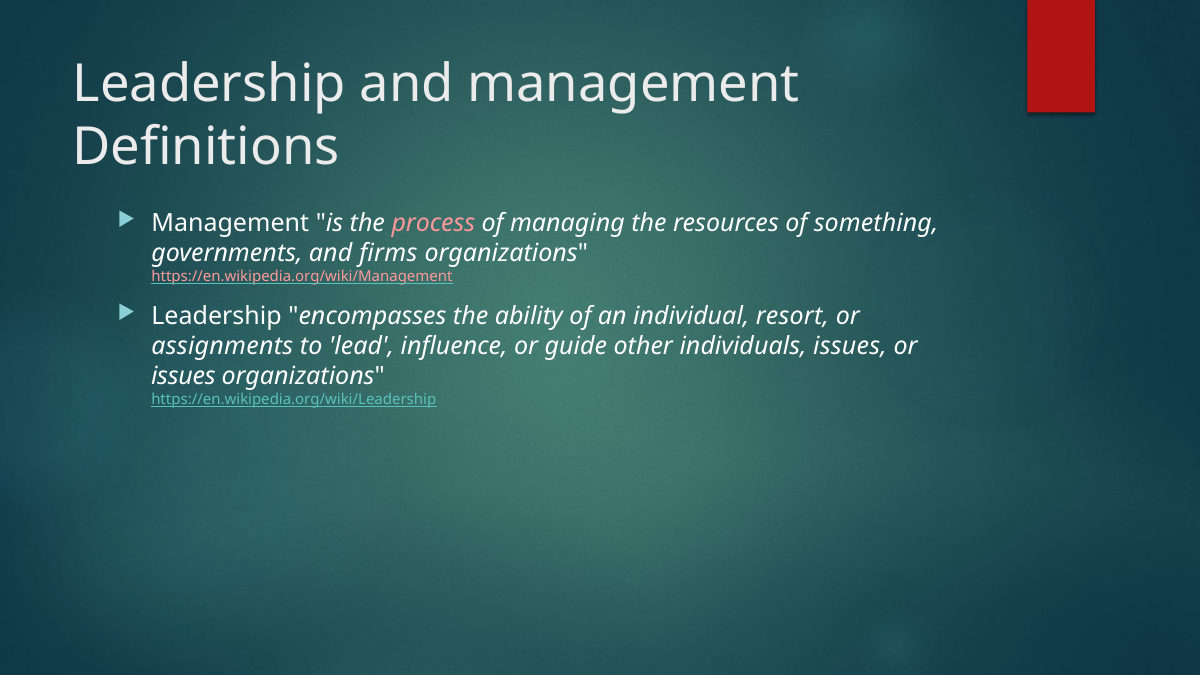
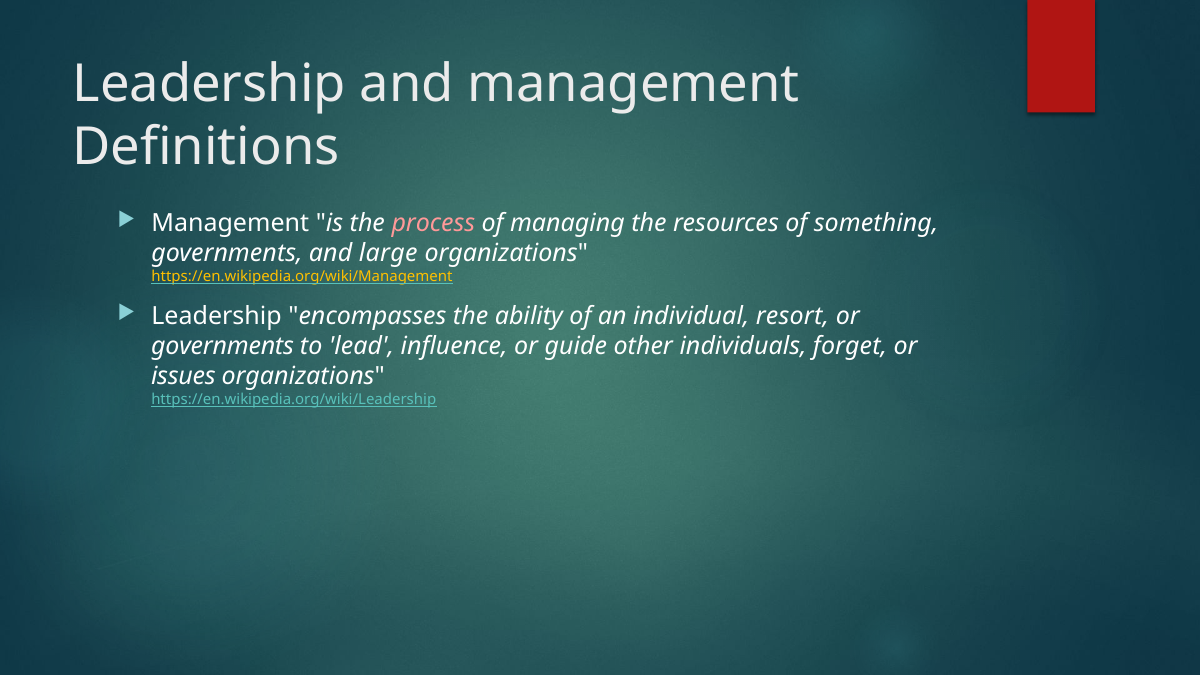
firms: firms -> large (388, 253)
https://en.wikipedia.org/wiki/Management colour: pink -> yellow (302, 277)
assignments: assignments -> governments (223, 346)
individuals issues: issues -> forget (850, 346)
